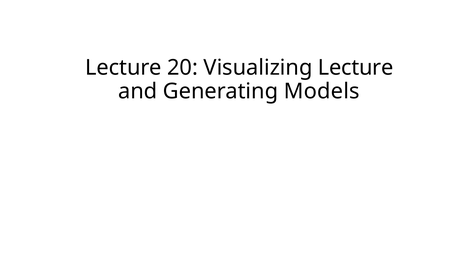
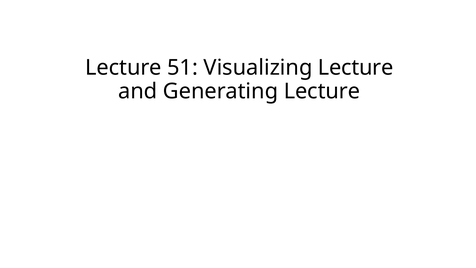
20: 20 -> 51 (183, 68)
Generating Models: Models -> Lecture (322, 91)
